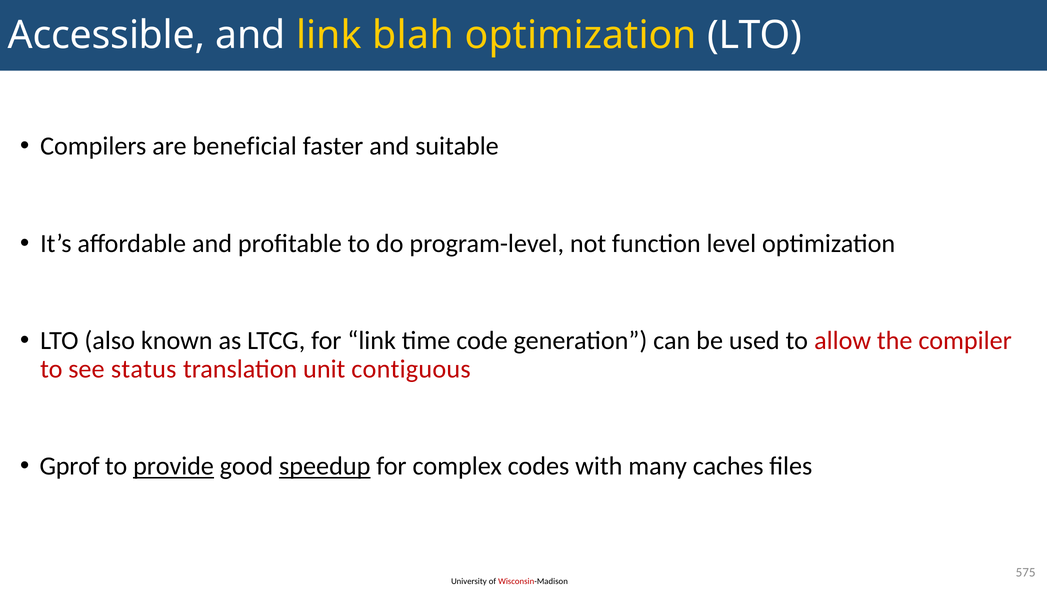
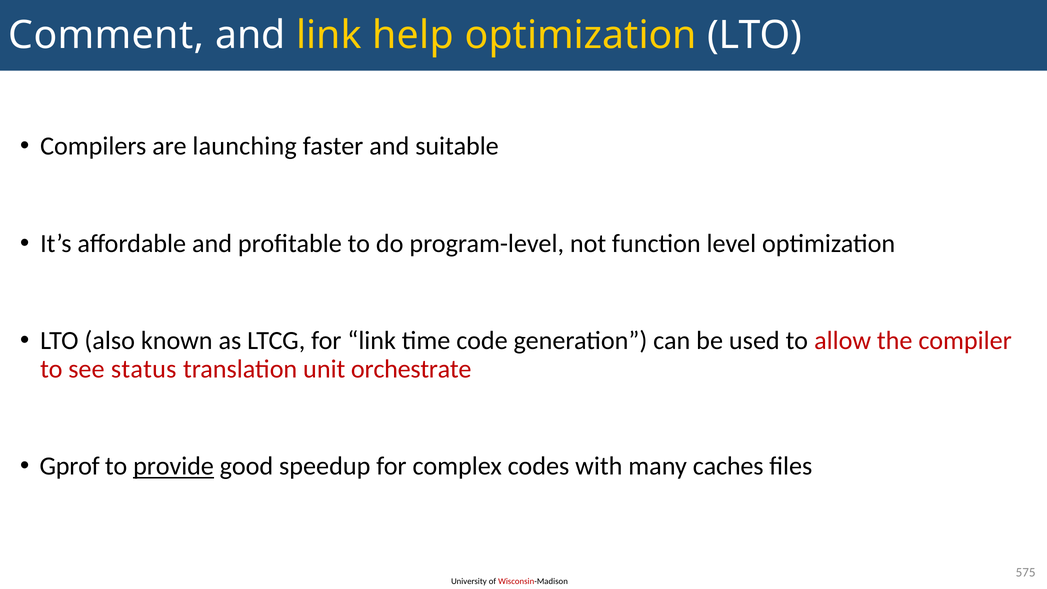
Accessible: Accessible -> Comment (106, 35)
blah: blah -> help (413, 35)
beneficial: beneficial -> launching (245, 146)
contiguous: contiguous -> orchestrate (411, 369)
speedup underline: present -> none (325, 466)
